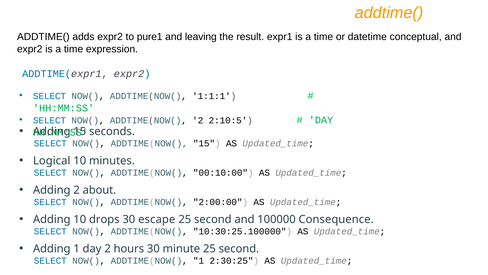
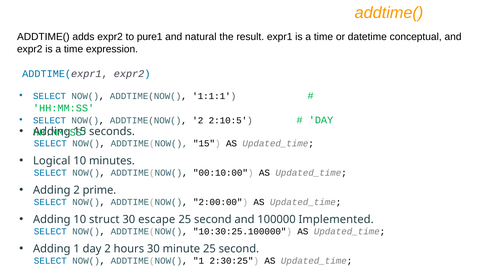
leaving: leaving -> natural (201, 37)
about: about -> prime (99, 190)
drops: drops -> struct (104, 219)
Consequence: Consequence -> Implemented (336, 219)
